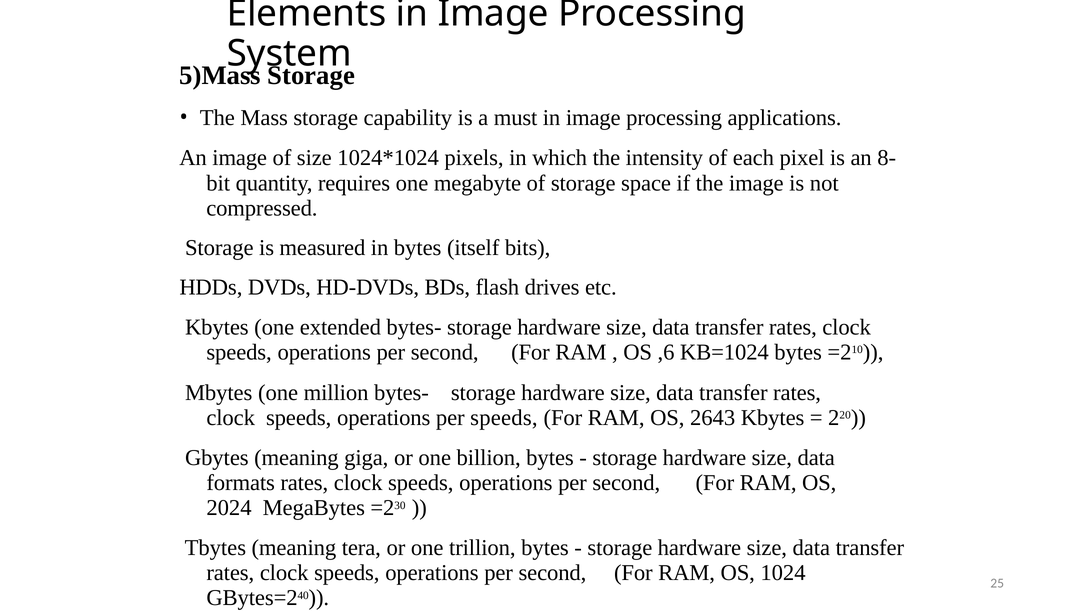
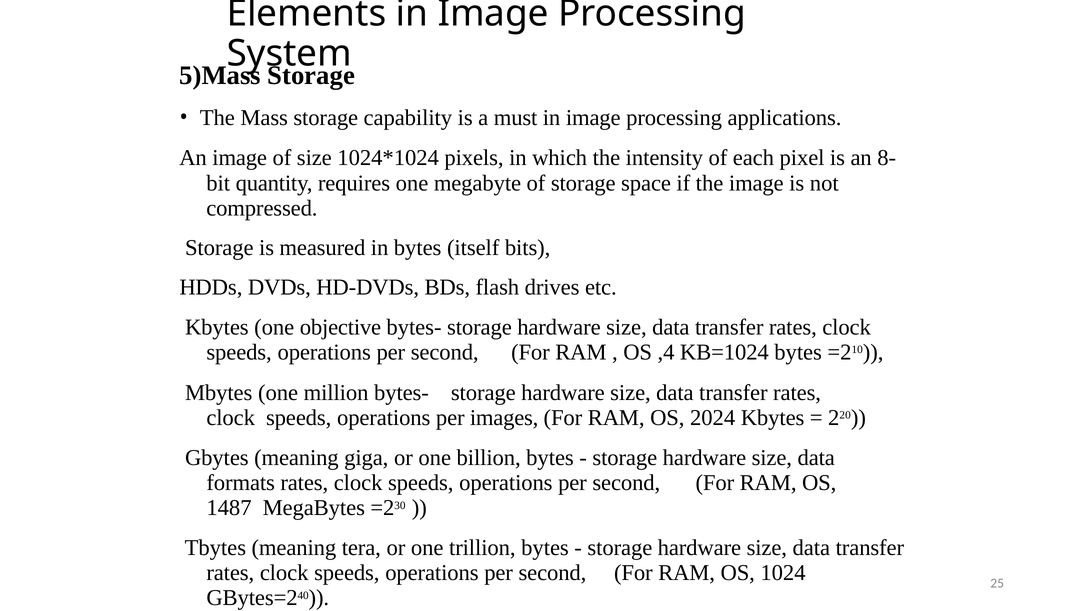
extended: extended -> objective (340, 327)
,6: ,6 -> ,4 (666, 353)
per speeds: speeds -> images (504, 418)
2643: 2643 -> 2024 (713, 418)
2024: 2024 -> 1487 (229, 508)
